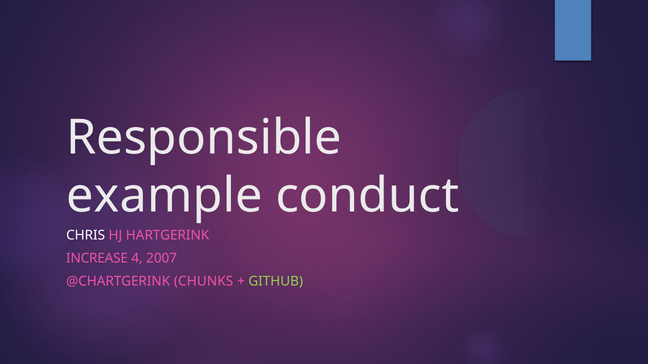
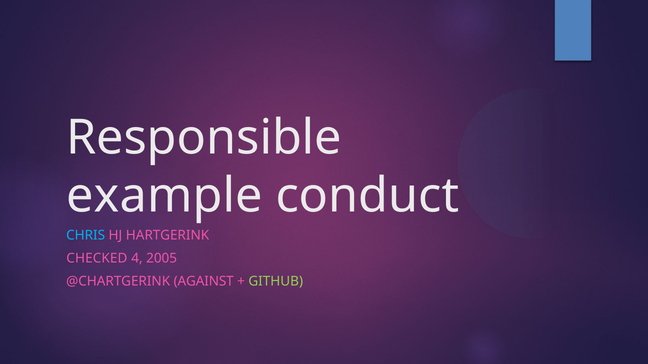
CHRIS colour: white -> light blue (86, 236)
INCREASE: INCREASE -> CHECKED (97, 259)
2007: 2007 -> 2005 (162, 259)
CHUNKS: CHUNKS -> AGAINST (204, 282)
